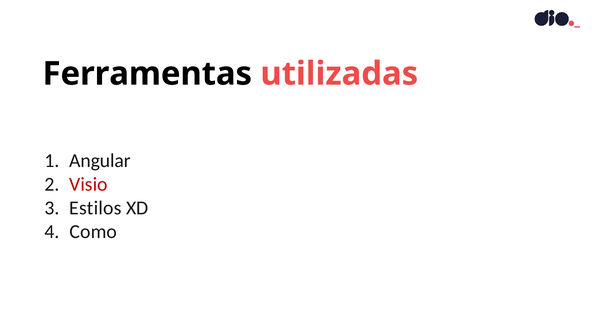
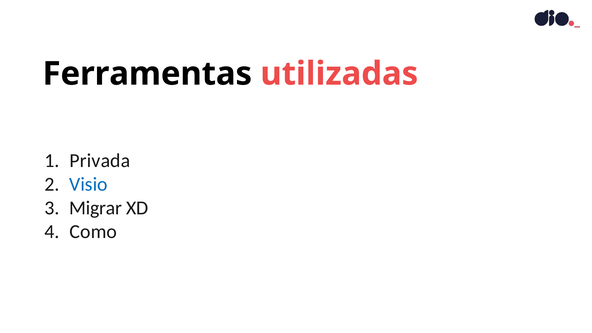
Angular: Angular -> Privada (100, 161)
Visio colour: red -> blue (88, 184)
Estilos: Estilos -> Migrar (96, 208)
